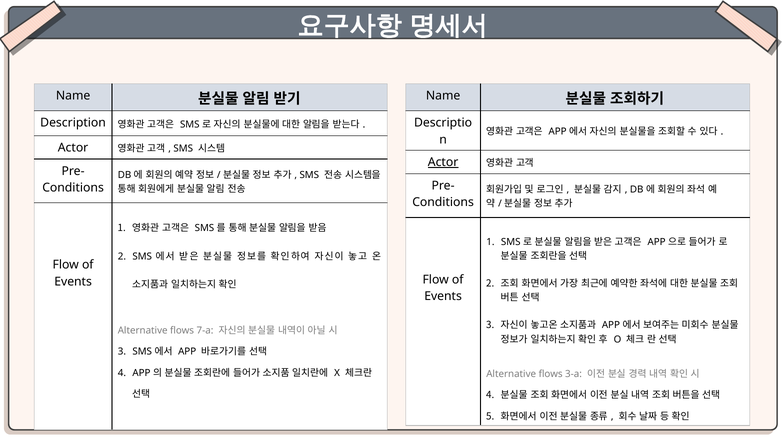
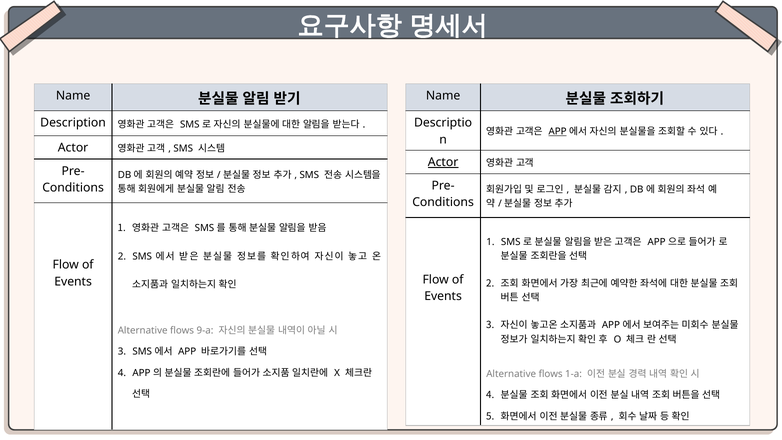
APP underline: none -> present (558, 132)
7-a: 7-a -> 9-a (205, 330)
3-a: 3-a -> 1-a (574, 374)
